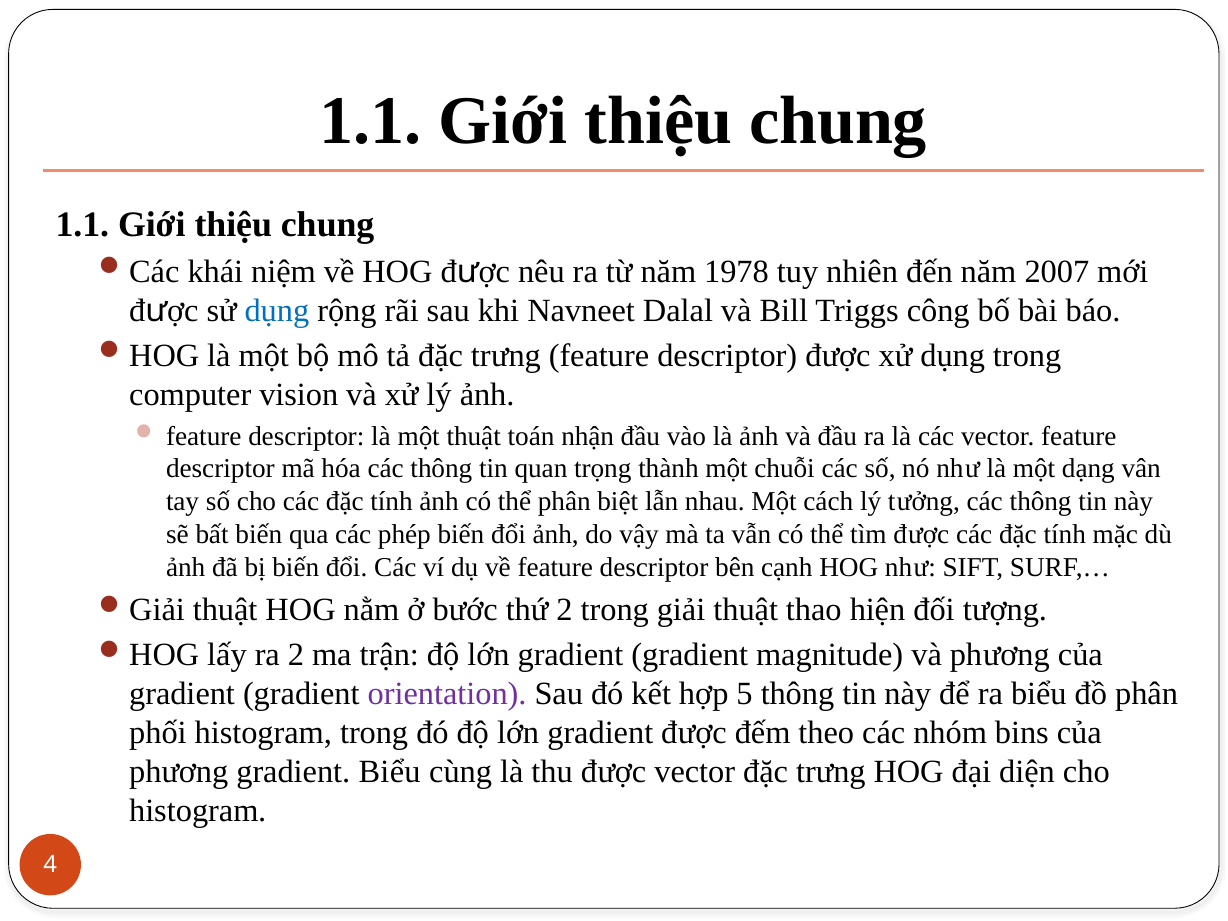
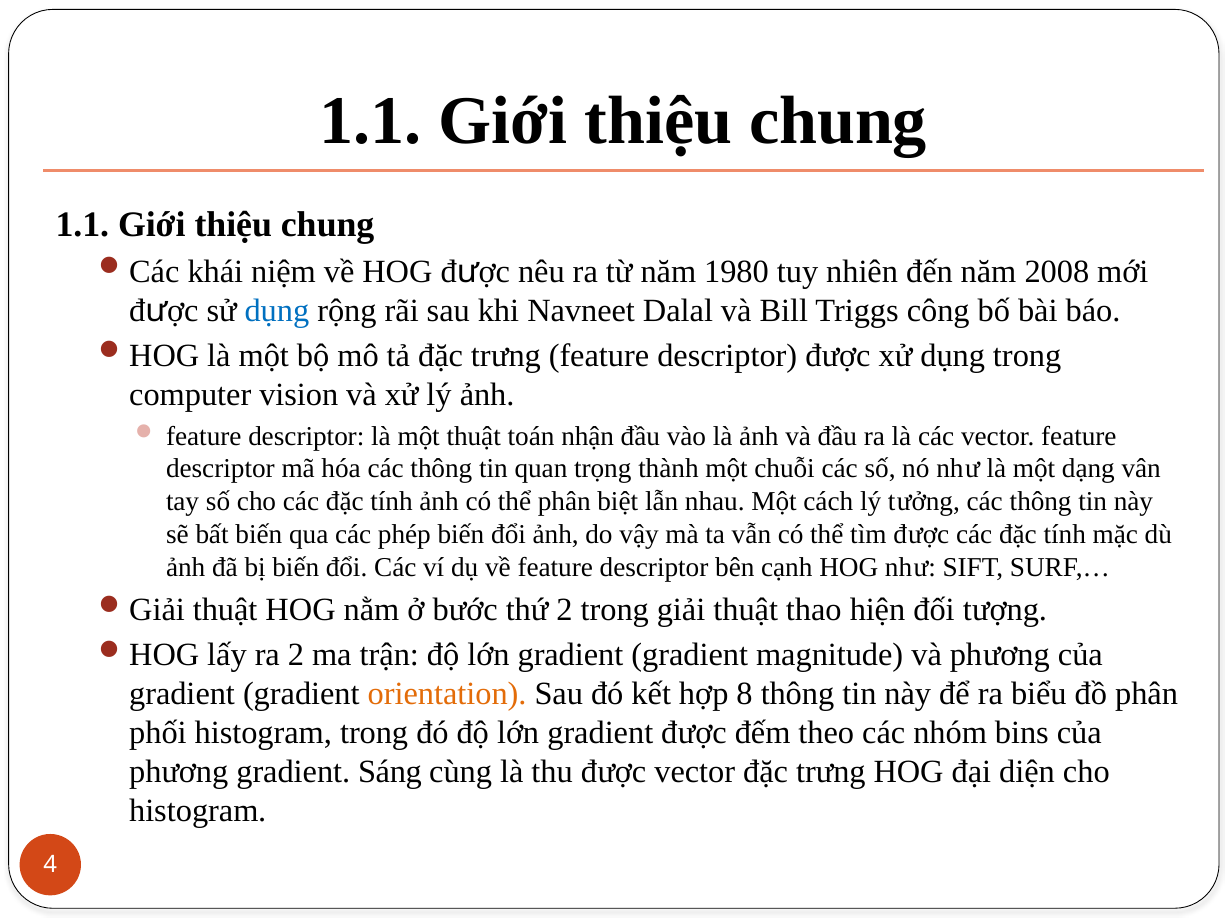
1978: 1978 -> 1980 (736, 272)
2007: 2007 -> 2008 (1057, 272)
orientation colour: purple -> orange (447, 694)
5: 5 -> 8 (745, 694)
gradient Biểu: Biểu -> Sáng (390, 771)
